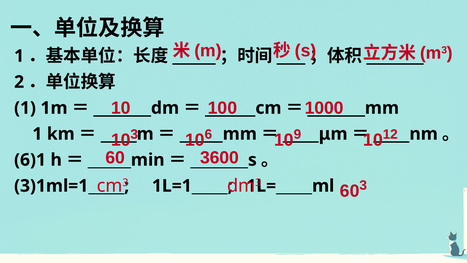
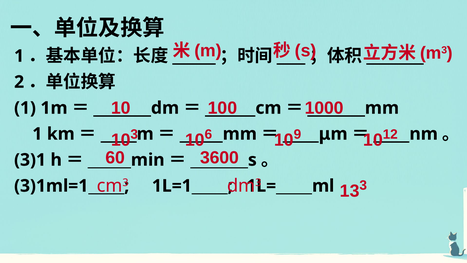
6)1: 6)1 -> 3)1 (30, 160)
60: 60 -> 13 (350, 191)
